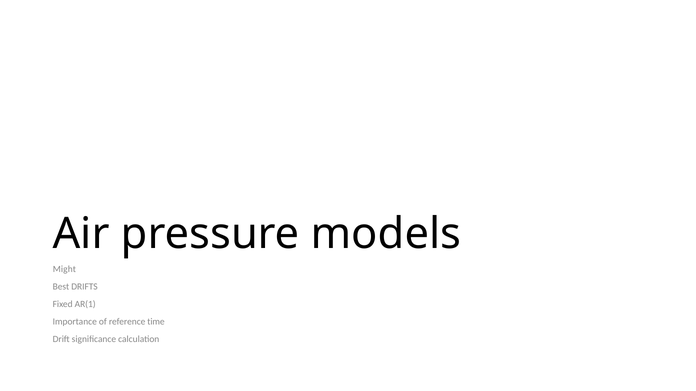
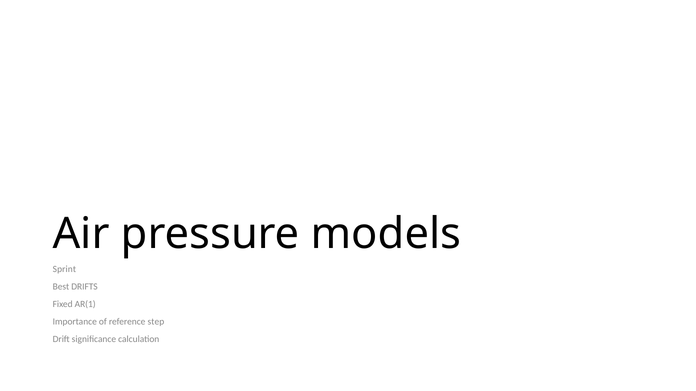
Might: Might -> Sprint (64, 270)
time: time -> step (156, 322)
